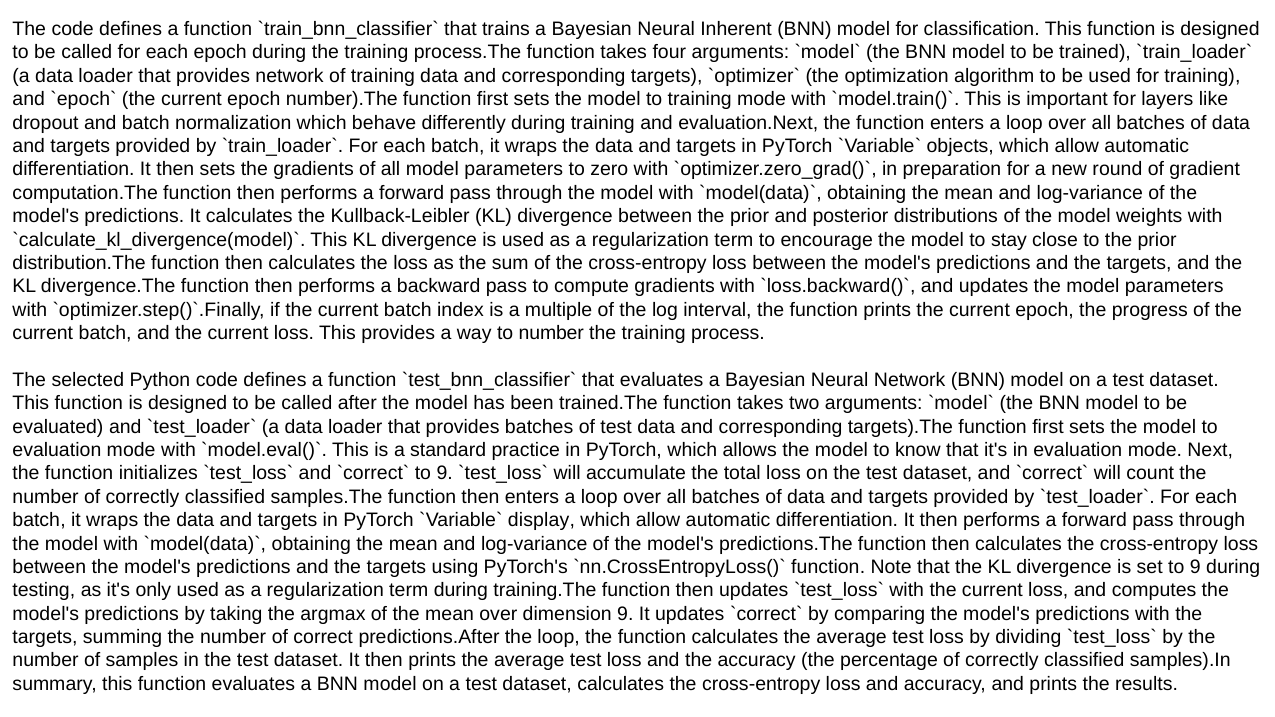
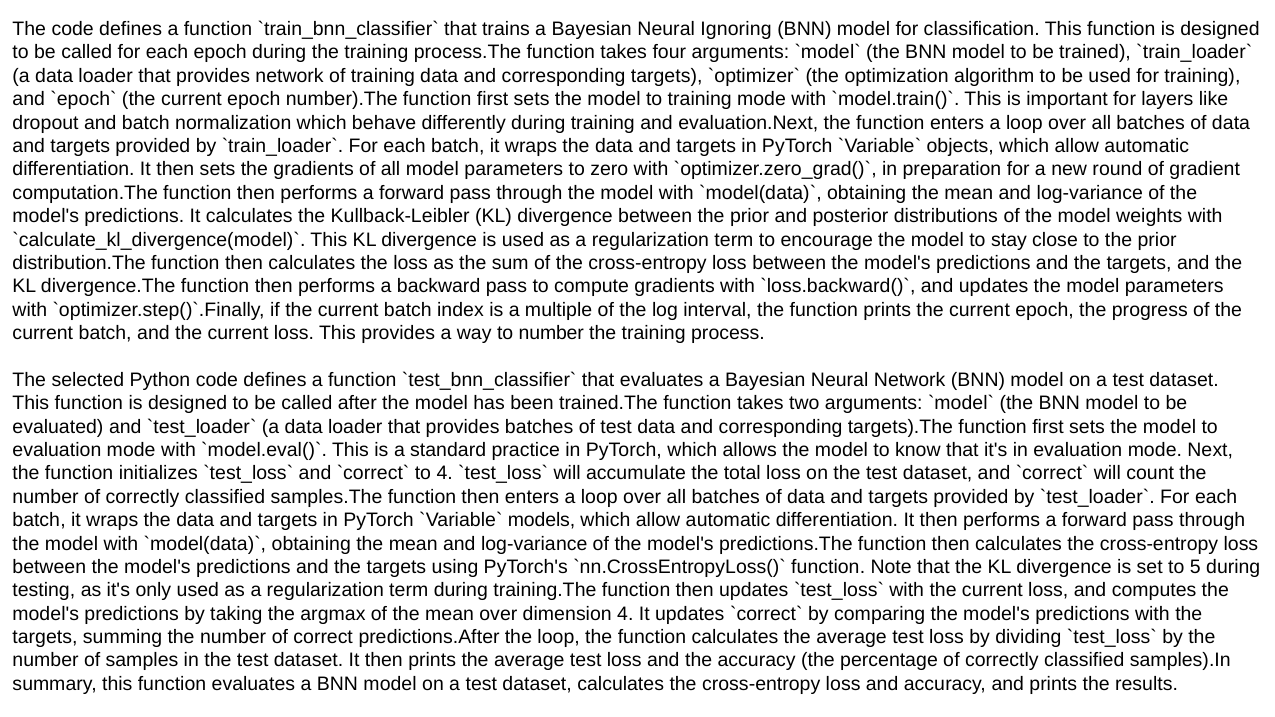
Inherent: Inherent -> Ignoring (736, 29)
9: 9 -> 4 (445, 474)
display: display -> models (542, 520)
set to 9: 9 -> 5 (1195, 567)
dimension 9: 9 -> 4 (625, 614)
